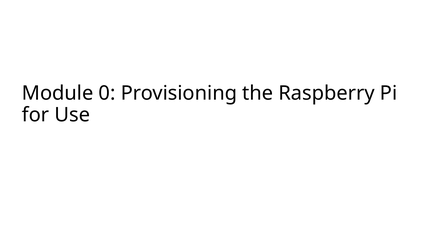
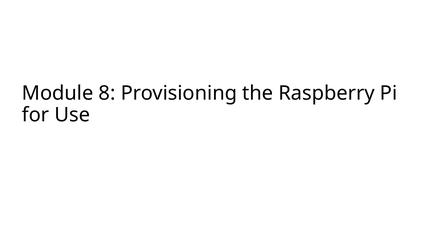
0: 0 -> 8 (107, 93)
